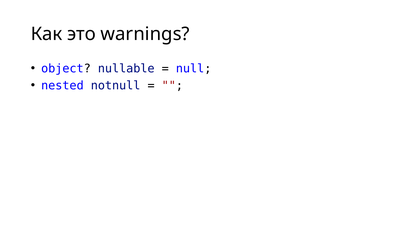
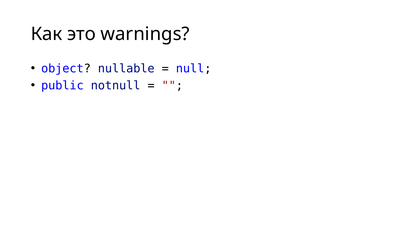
nested: nested -> public (62, 85)
